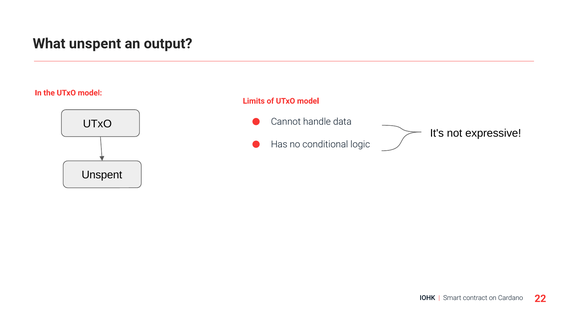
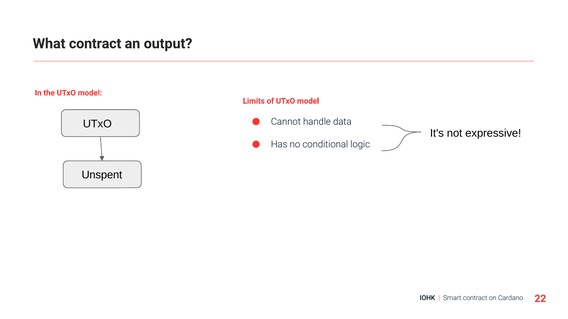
What unspent: unspent -> contract (95, 44)
